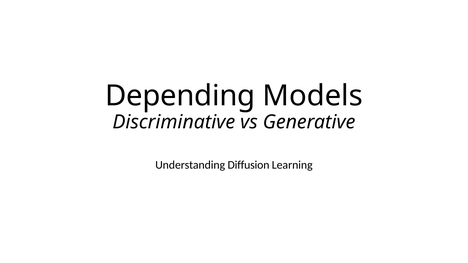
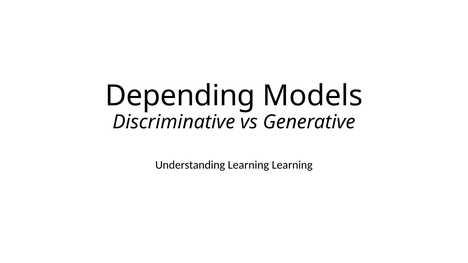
Understanding Diffusion: Diffusion -> Learning (248, 165)
